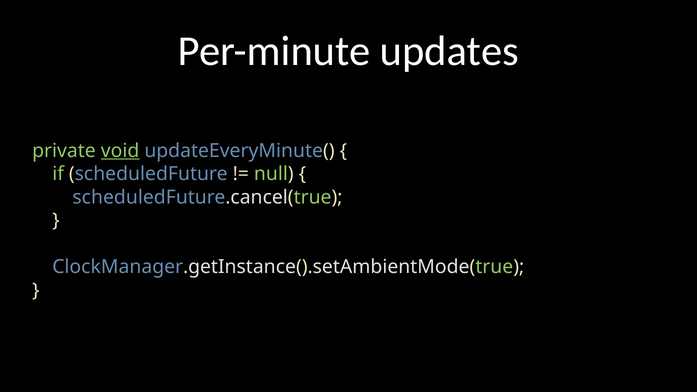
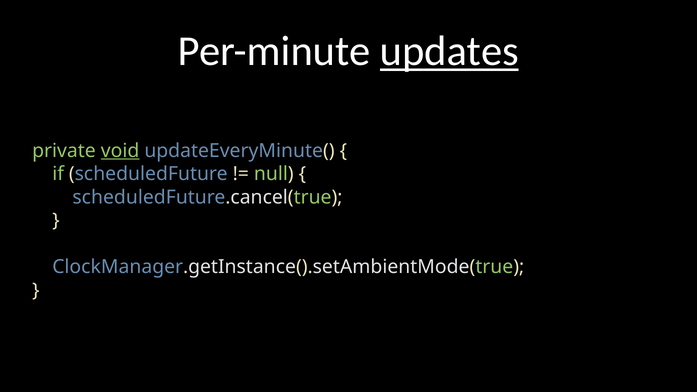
updates underline: none -> present (449, 51)
